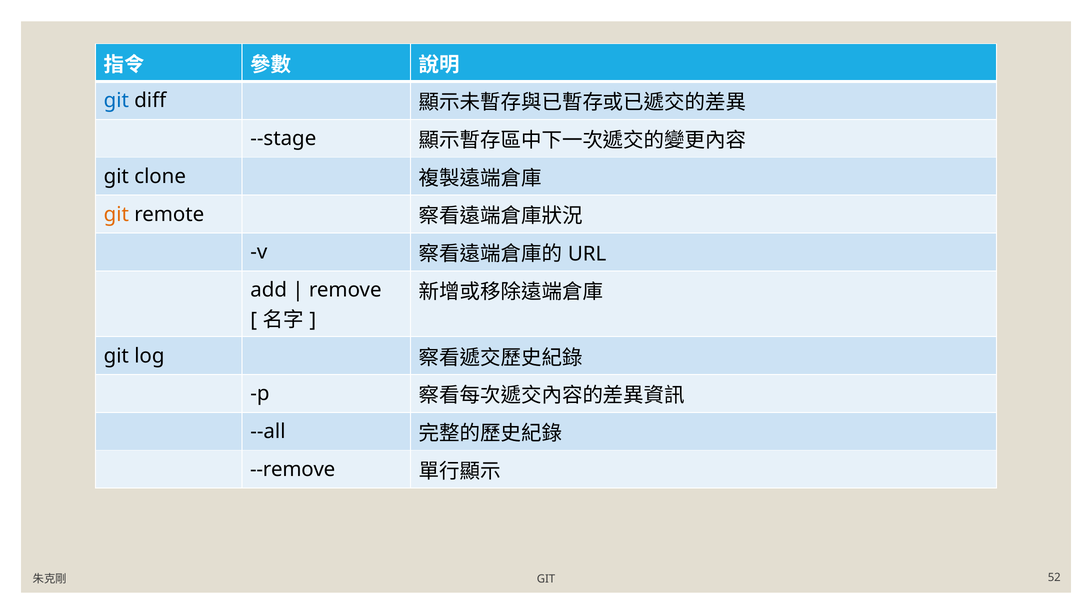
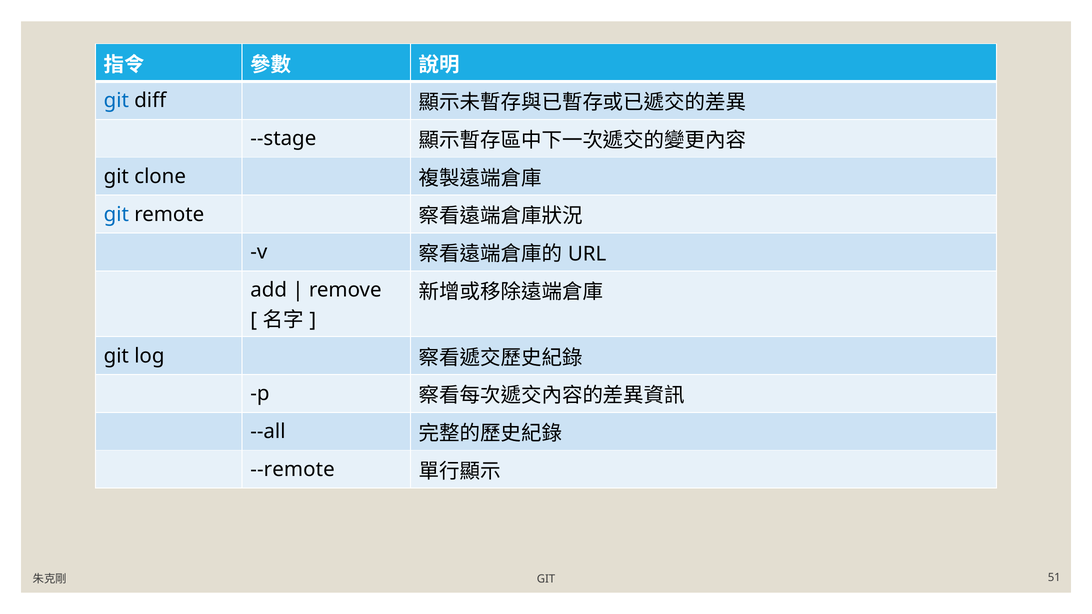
git colour: orange -> blue (116, 214)
--remove: --remove -> --remote (293, 470)
52: 52 -> 51 (1054, 578)
